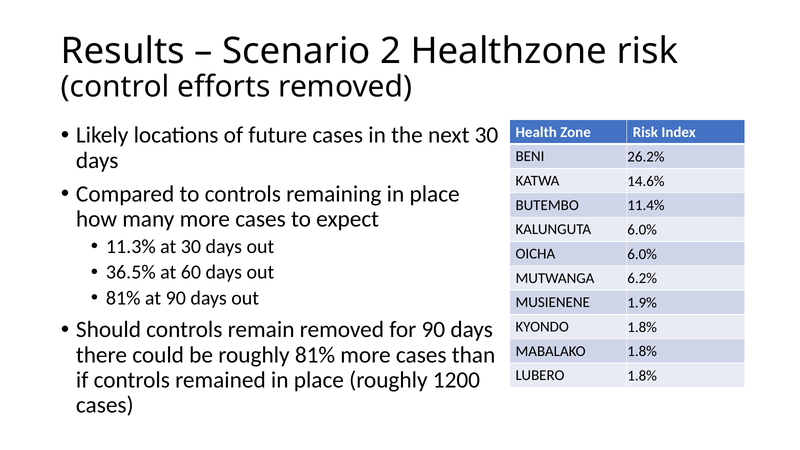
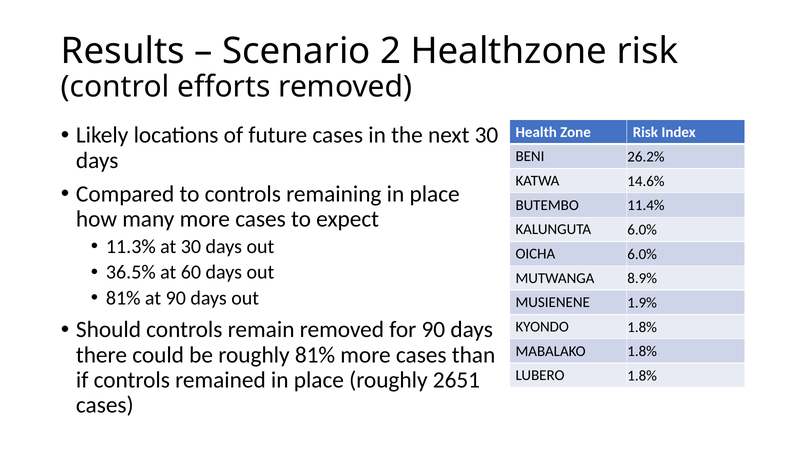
6.2%: 6.2% -> 8.9% (642, 278)
1200: 1200 -> 2651 (456, 380)
